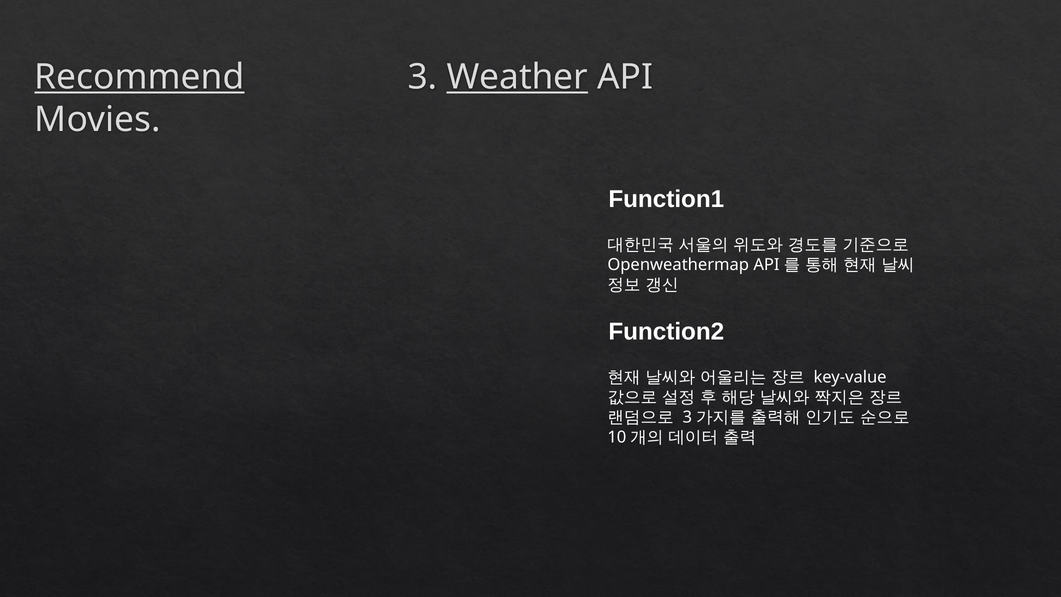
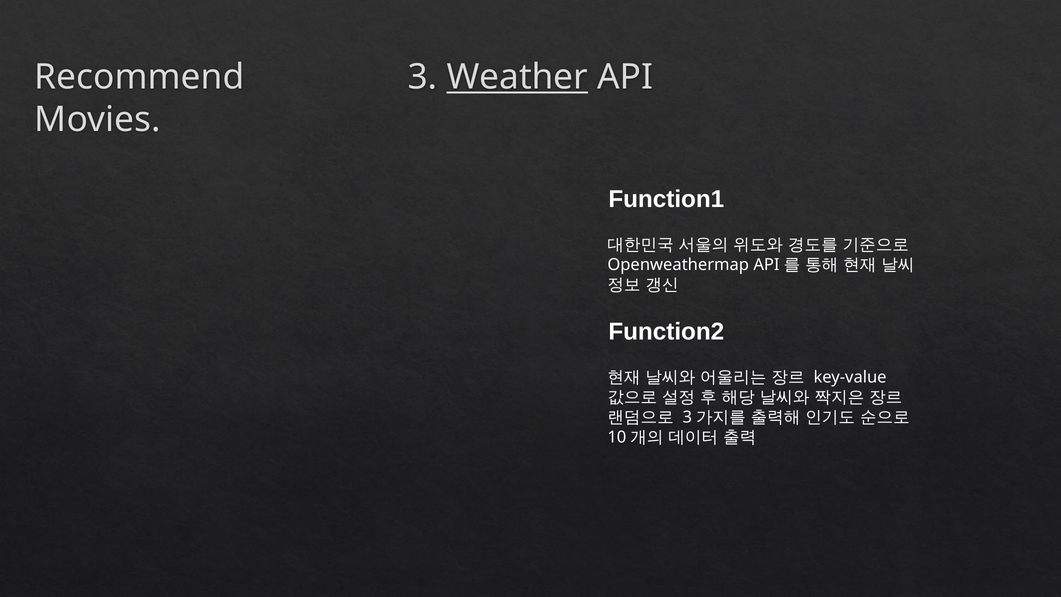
Recommend underline: present -> none (139, 77)
